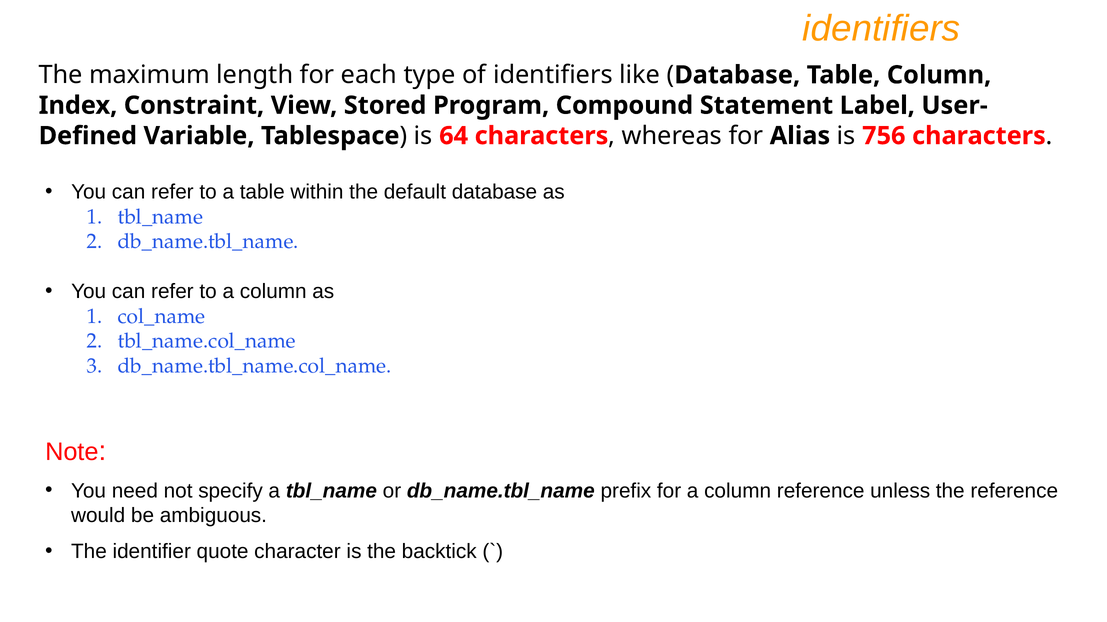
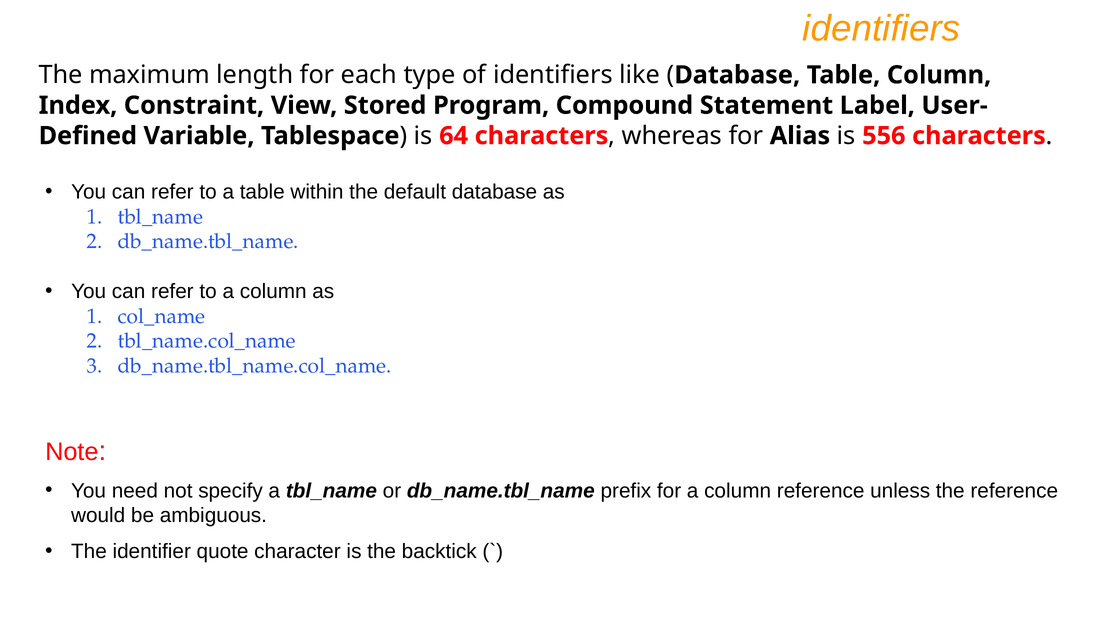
756: 756 -> 556 (884, 136)
